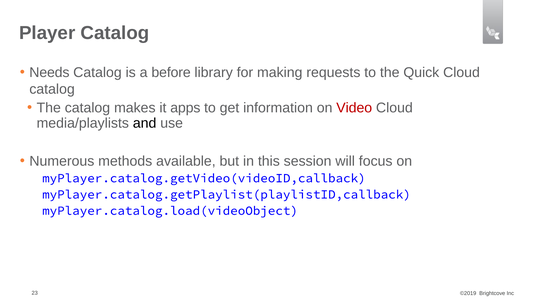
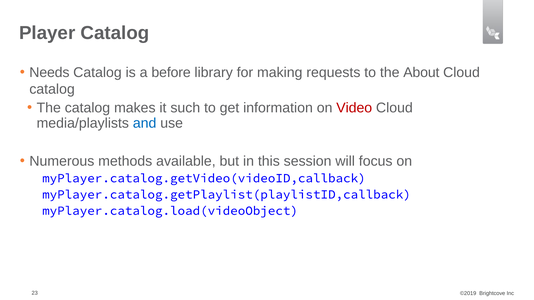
Quick: Quick -> About (421, 72)
apps: apps -> such (185, 108)
and colour: black -> blue (145, 123)
